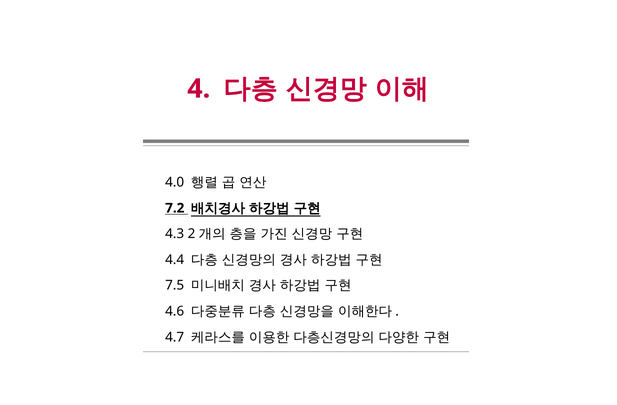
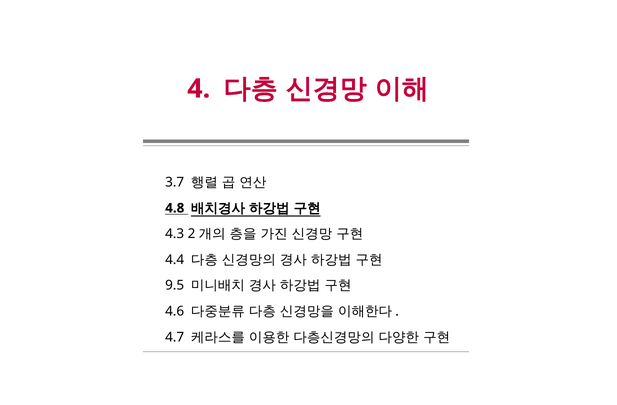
4.0: 4.0 -> 3.7 (175, 182)
7.2: 7.2 -> 4.8 (175, 208)
7.5: 7.5 -> 9.5 (175, 286)
